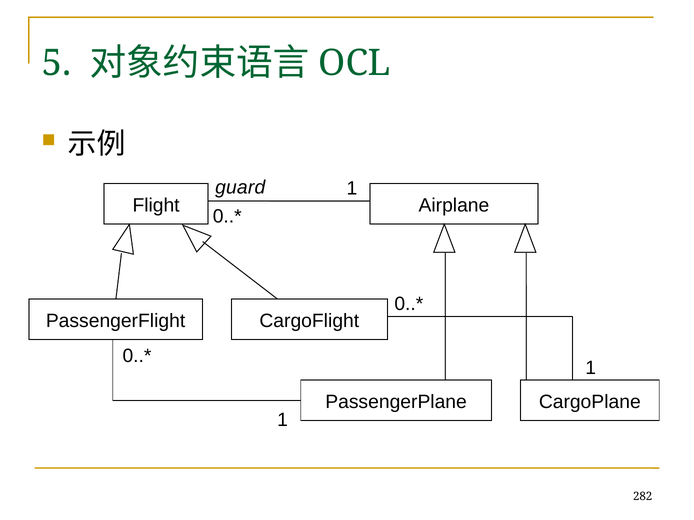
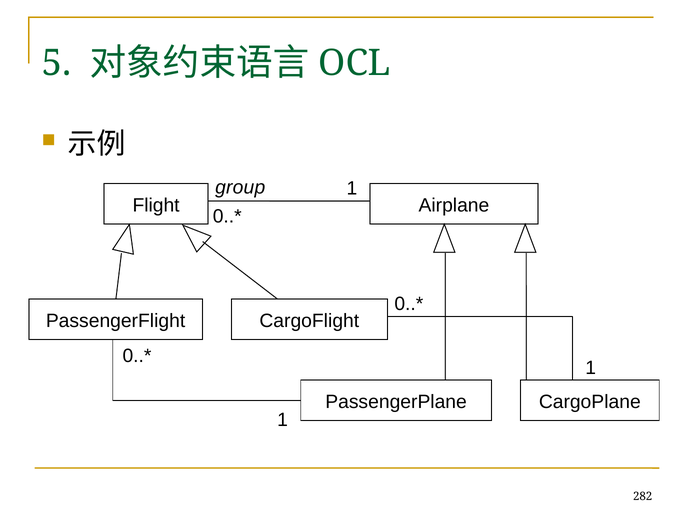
guard: guard -> group (240, 188)
